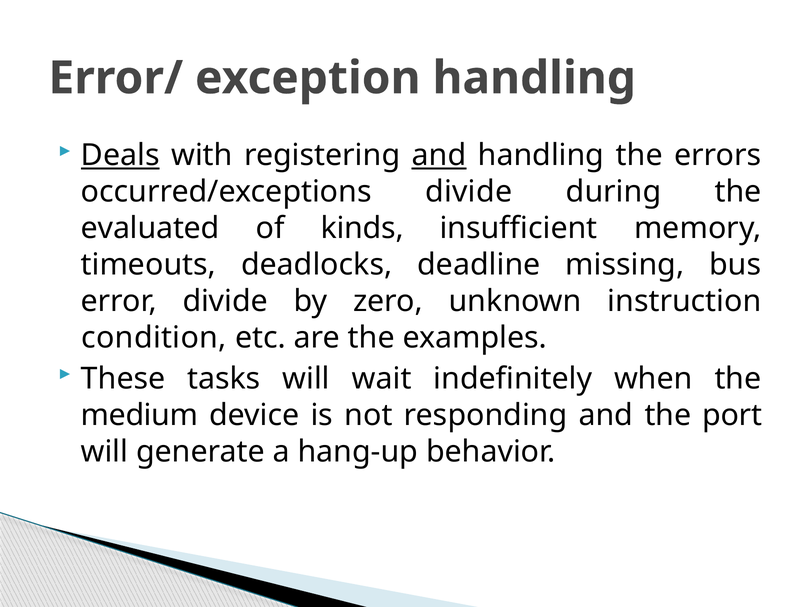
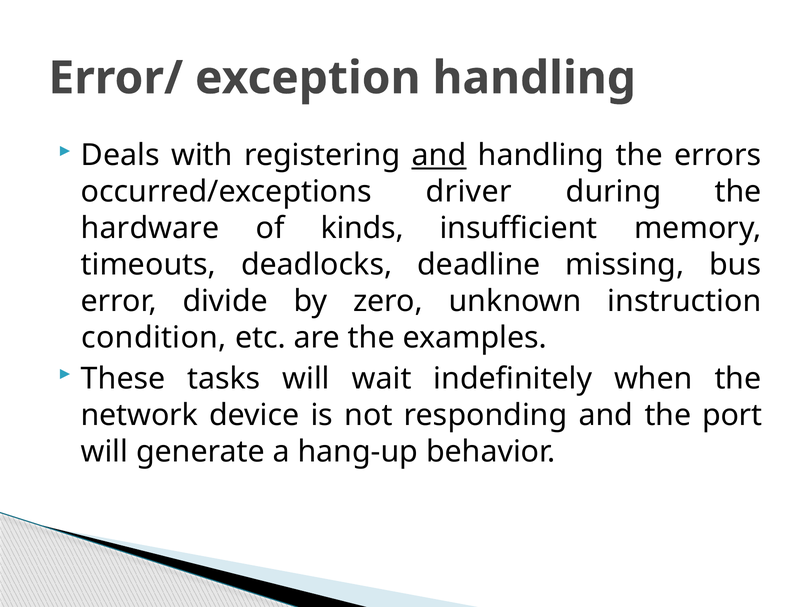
Deals underline: present -> none (120, 156)
occurred/exceptions divide: divide -> driver (469, 192)
evaluated: evaluated -> hardware (150, 229)
medium: medium -> network (139, 415)
